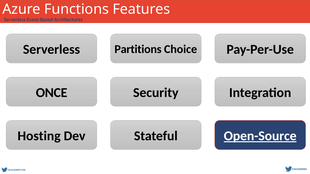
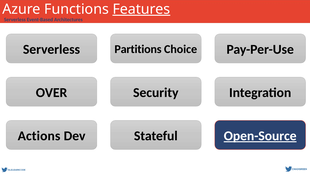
Features underline: none -> present (141, 9)
ONCE: ONCE -> OVER (52, 93)
Hosting: Hosting -> Actions (39, 136)
